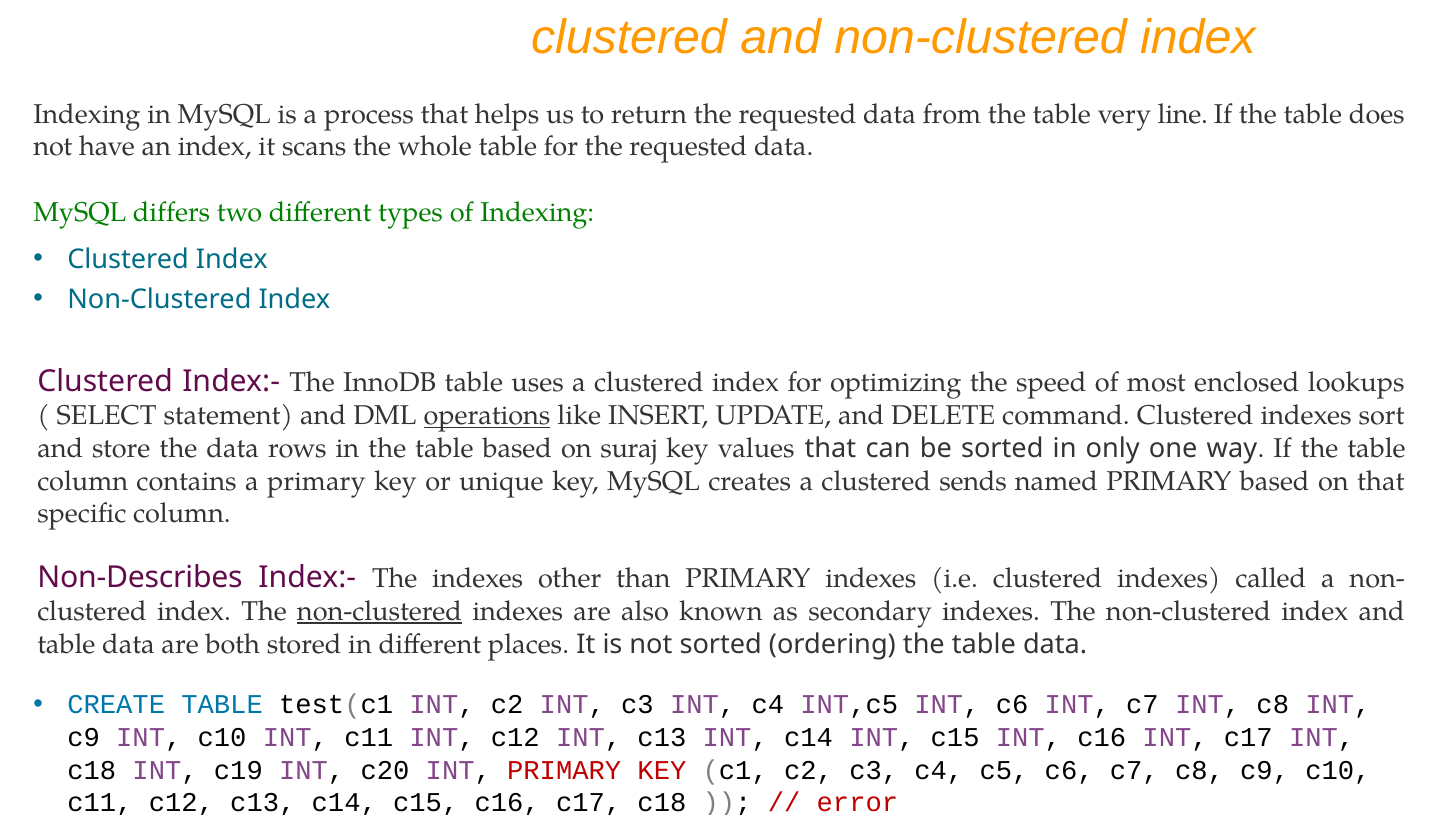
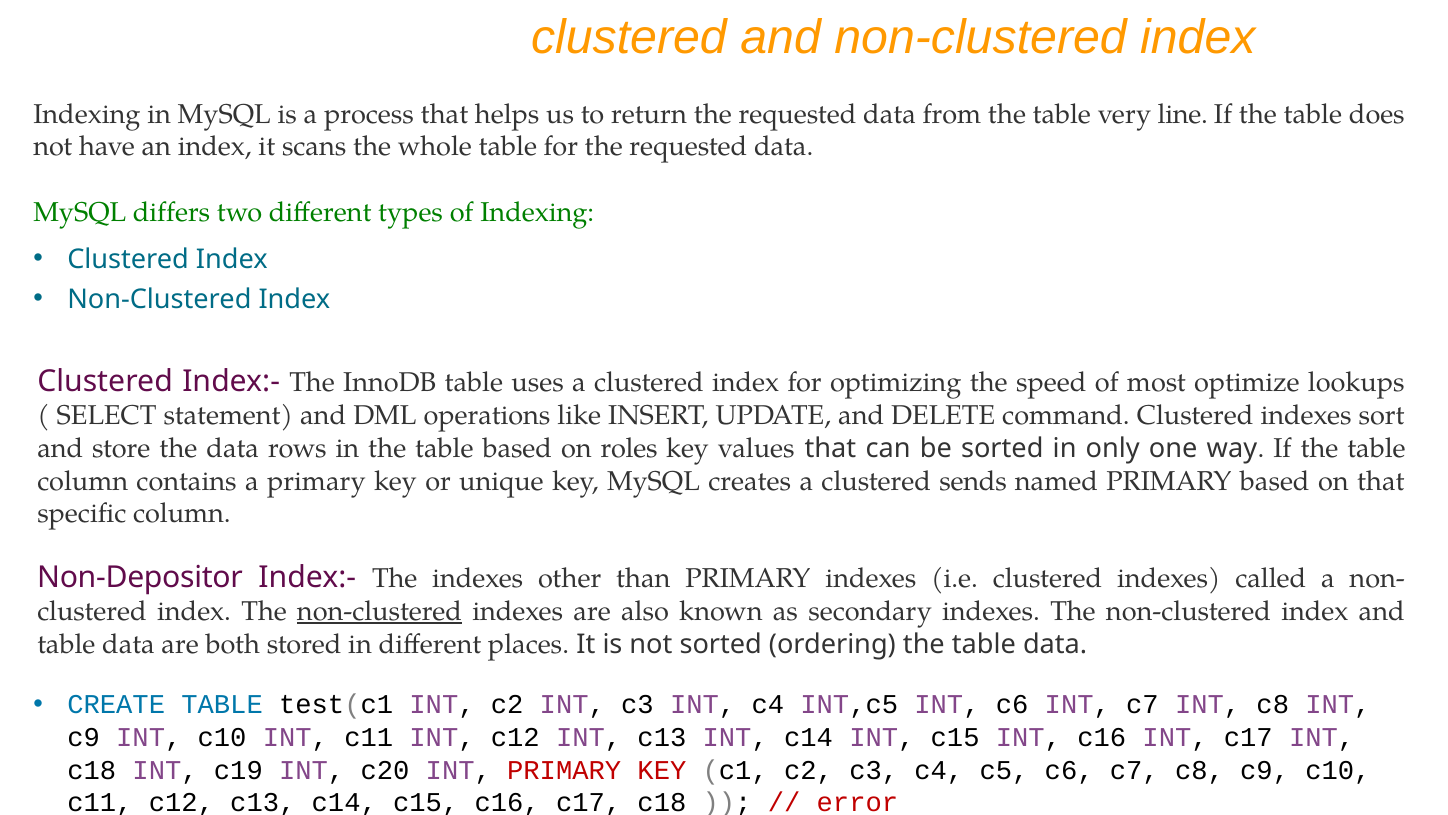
enclosed: enclosed -> optimize (1247, 382)
operations underline: present -> none (487, 416)
suraj: suraj -> roles (629, 448)
Non-Describes: Non-Describes -> Non-Depositor (140, 577)
